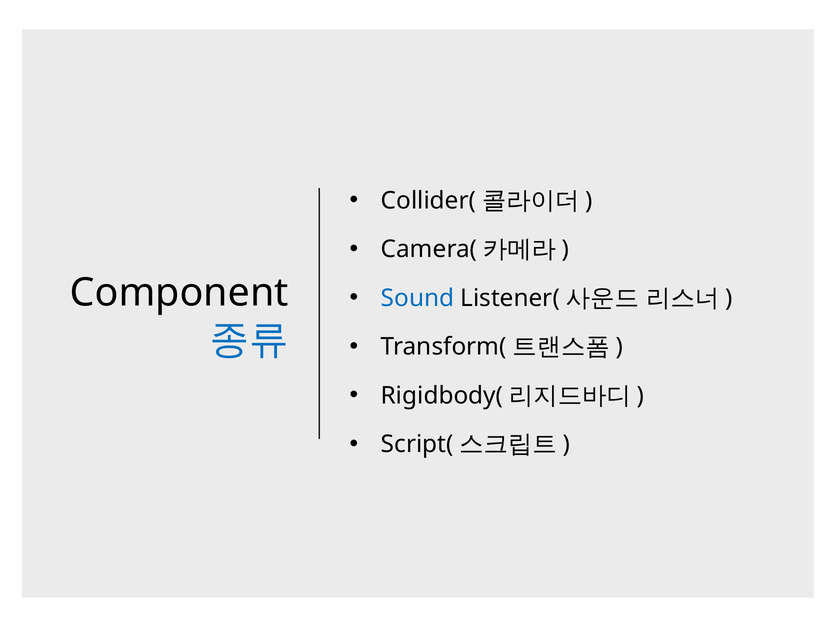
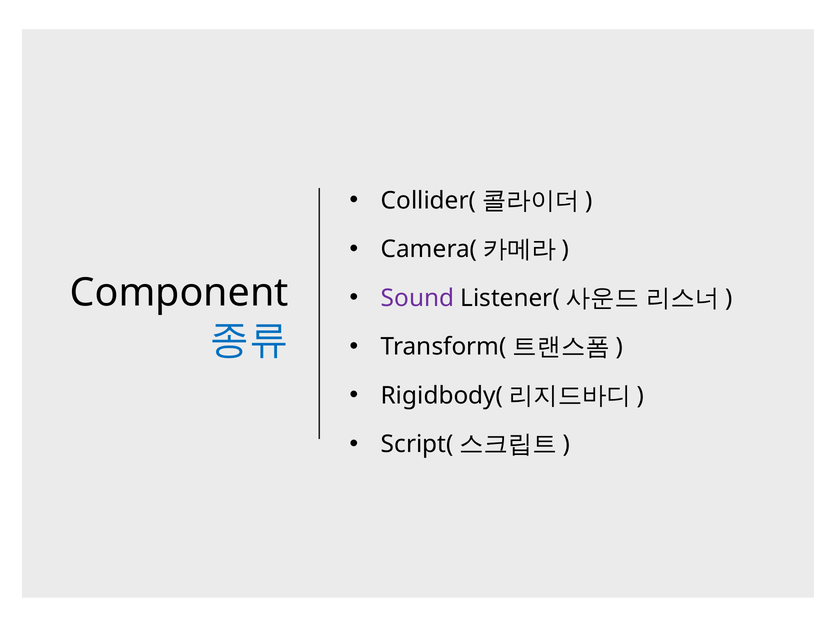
Sound colour: blue -> purple (418, 298)
